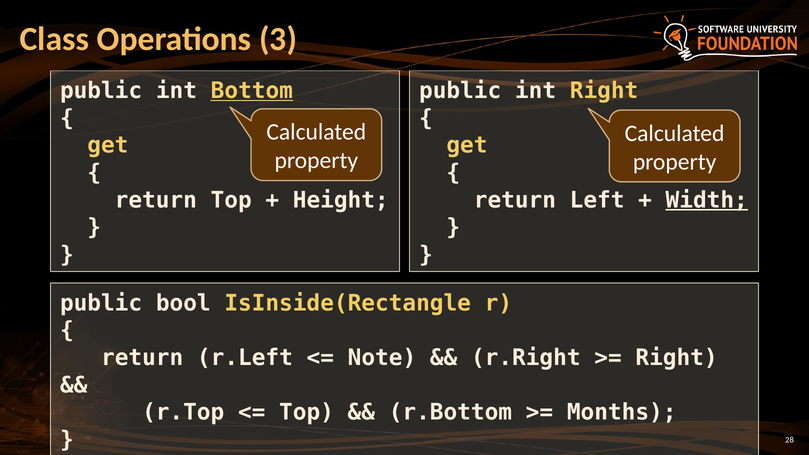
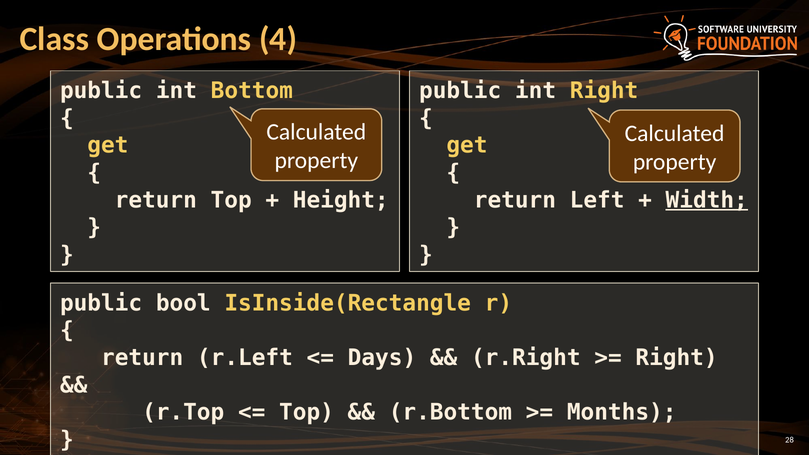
3: 3 -> 4 (278, 39)
Bottom underline: present -> none (252, 91)
Note: Note -> Days (382, 358)
